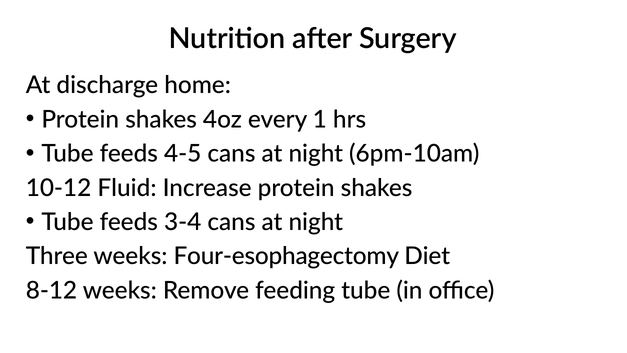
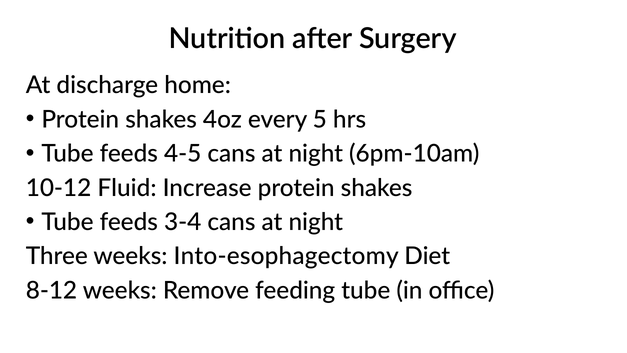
1: 1 -> 5 (320, 119)
Four-esophagectomy: Four-esophagectomy -> Into-esophagectomy (286, 256)
